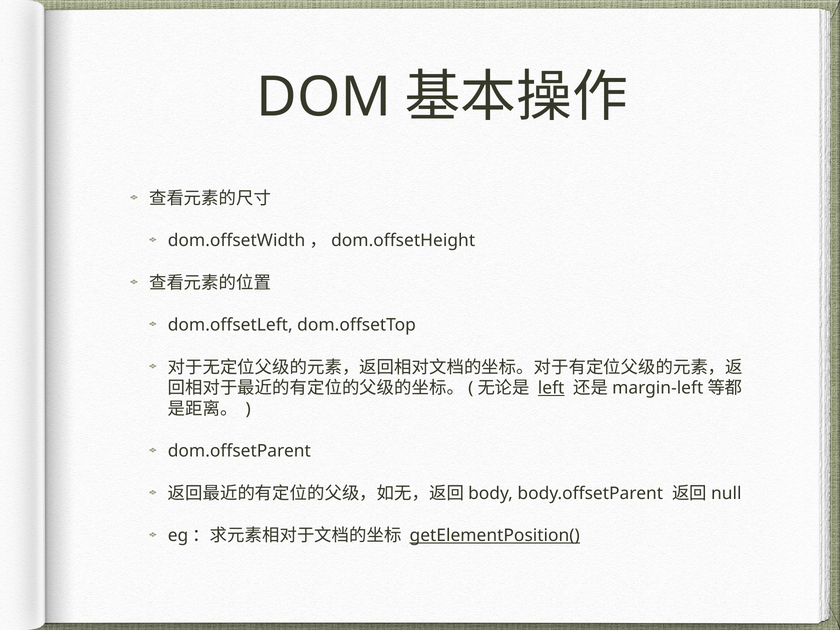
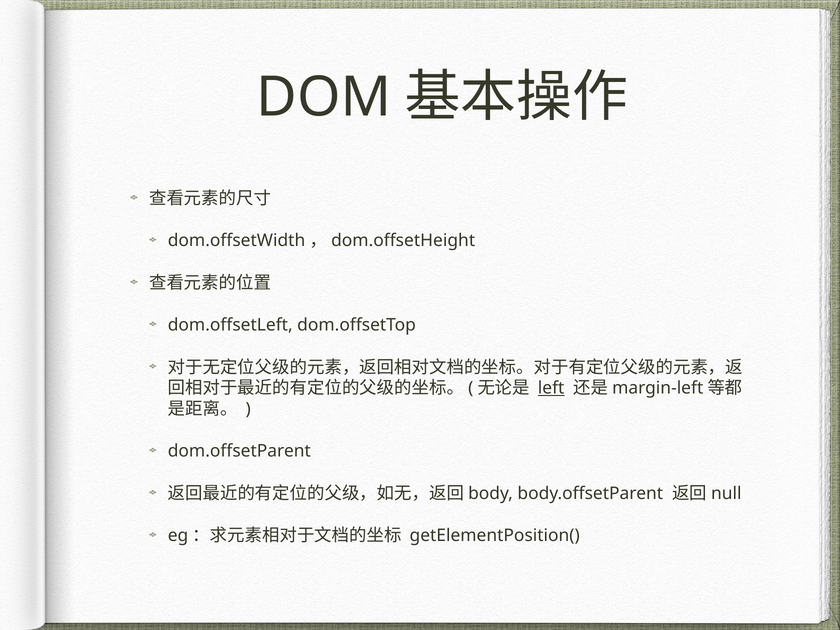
getElementPosition( underline: present -> none (495, 536)
